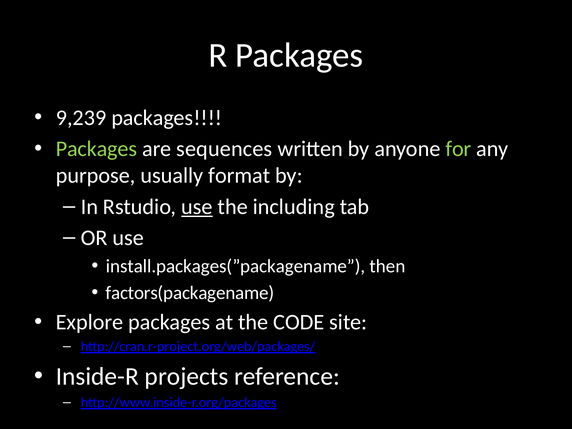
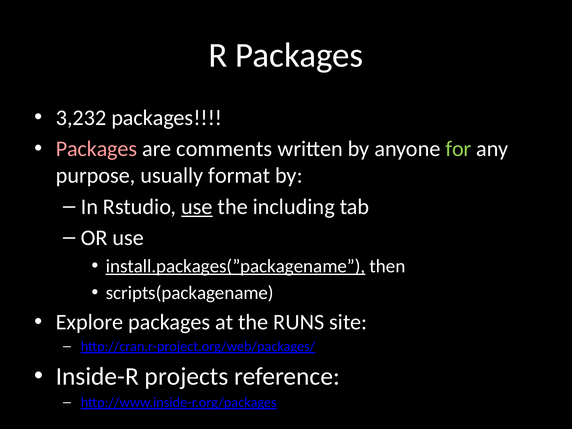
9,239: 9,239 -> 3,232 (81, 118)
Packages colour: light green -> pink (97, 149)
sequences: sequences -> comments (224, 149)
install.packages(”packagename underline: none -> present (236, 266)
factors(packagename: factors(packagename -> scripts(packagename (190, 293)
CODE: CODE -> RUNS (299, 322)
